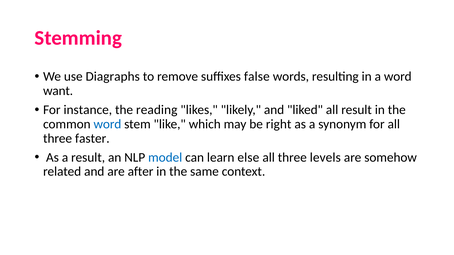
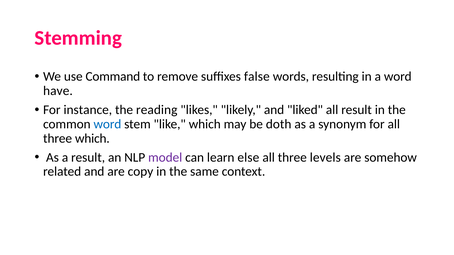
Diagraphs: Diagraphs -> Command (113, 77)
want: want -> have (58, 91)
right: right -> doth (279, 124)
three faster: faster -> which (92, 139)
model colour: blue -> purple (165, 158)
after: after -> copy (140, 172)
